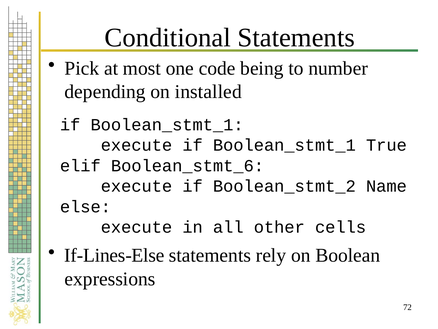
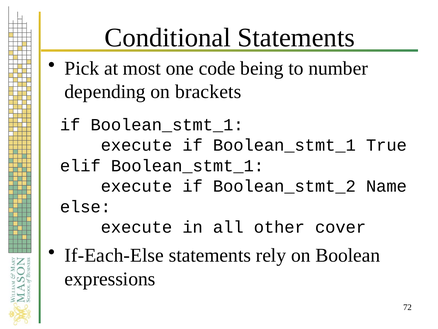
installed: installed -> brackets (208, 92)
elif Boolean_stmt_6: Boolean_stmt_6 -> Boolean_stmt_1 (187, 166)
cells: cells -> cover (341, 227)
If-Lines-Else: If-Lines-Else -> If-Each-Else (114, 255)
